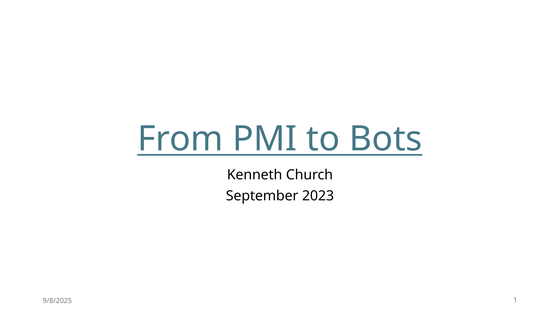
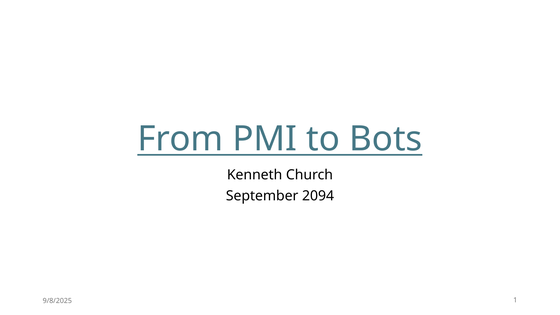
2023: 2023 -> 2094 (318, 196)
